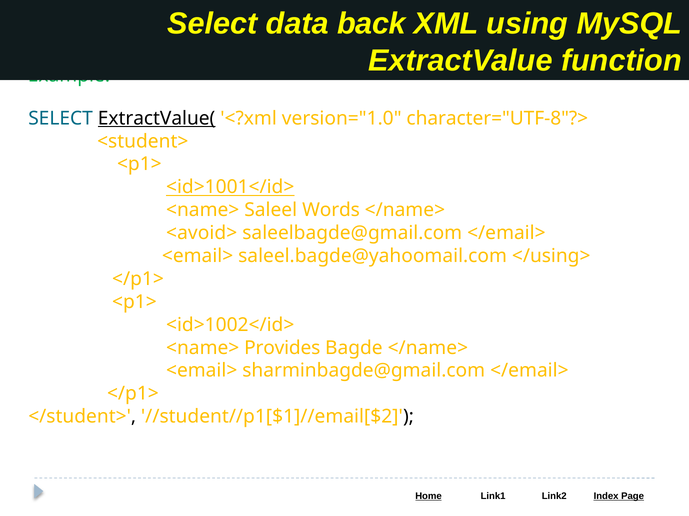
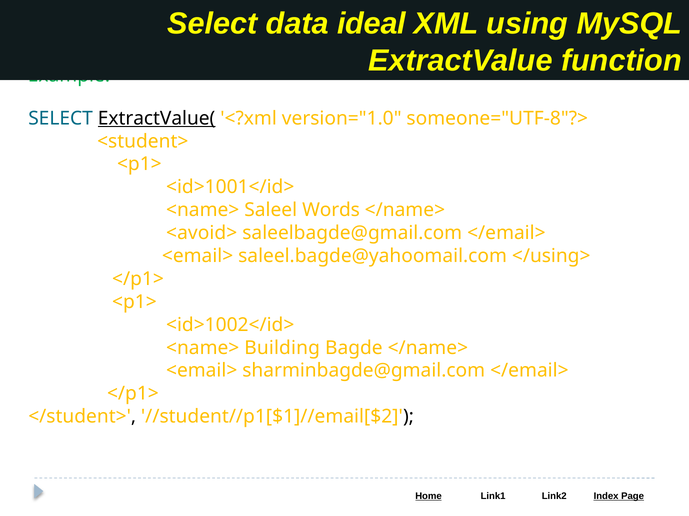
back: back -> ideal (371, 24)
character="UTF-8"?>: character="UTF-8"?> -> someone="UTF-8"?> (497, 118)
<id>1001</id> underline: present -> none (230, 187)
Provides: Provides -> Building (282, 348)
